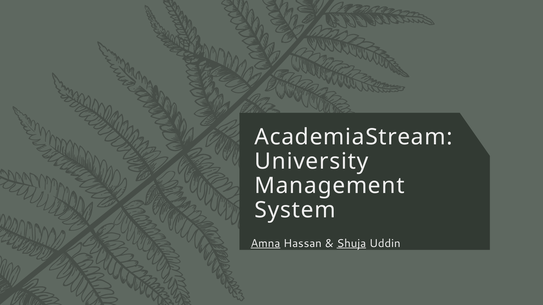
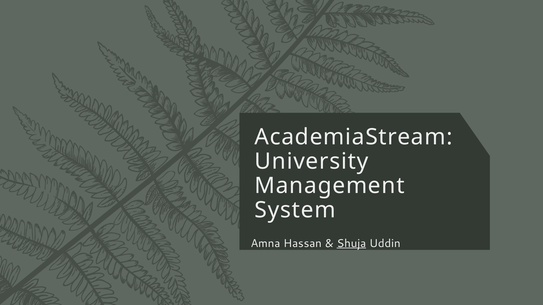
Amna underline: present -> none (265, 244)
